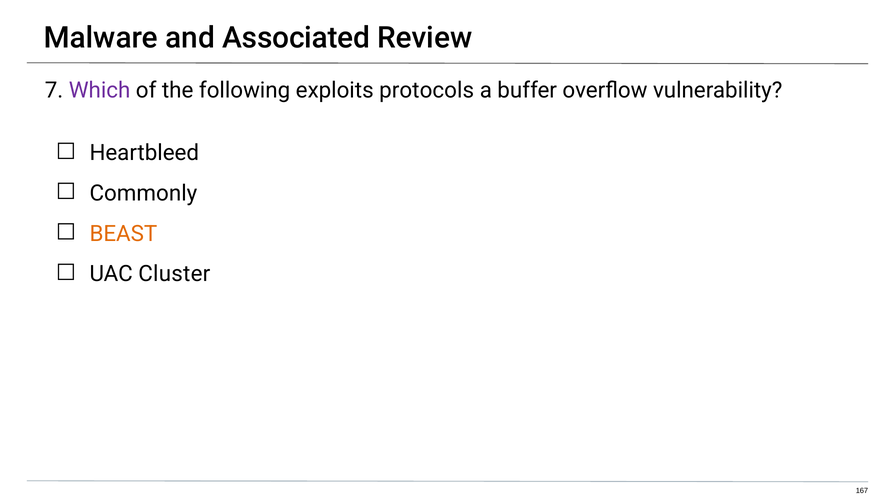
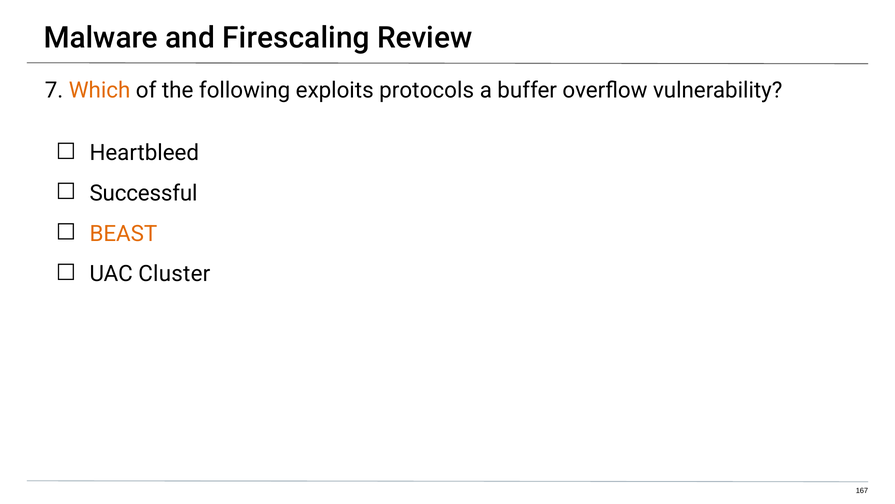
Associated: Associated -> Firescaling (296, 38)
Which colour: purple -> orange (100, 90)
Commonly: Commonly -> Successful (144, 193)
